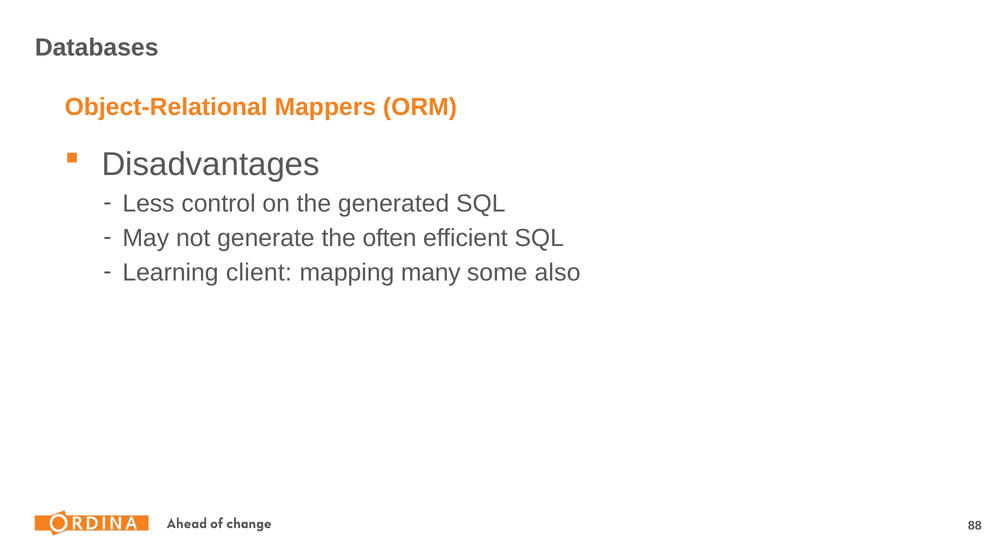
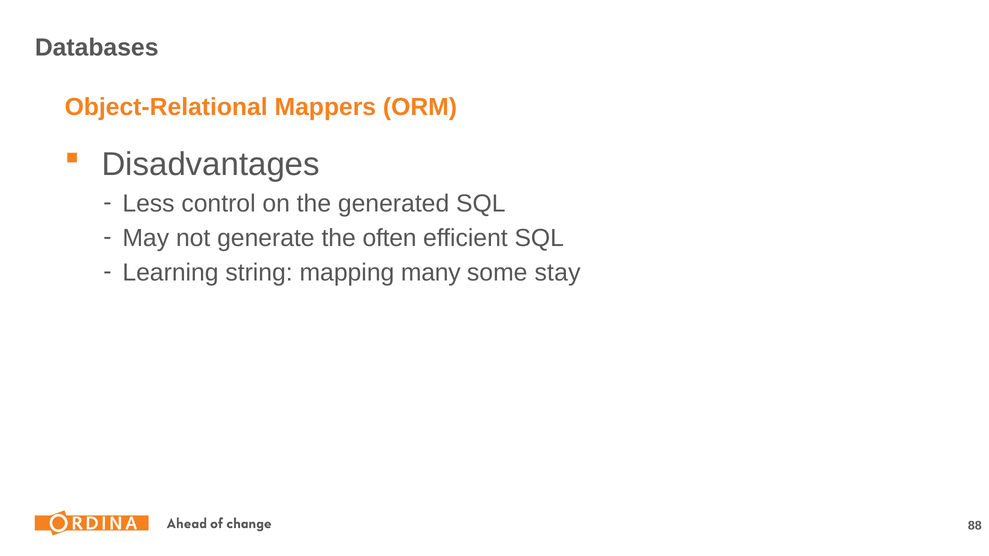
client: client -> string (259, 273)
also: also -> stay (558, 273)
